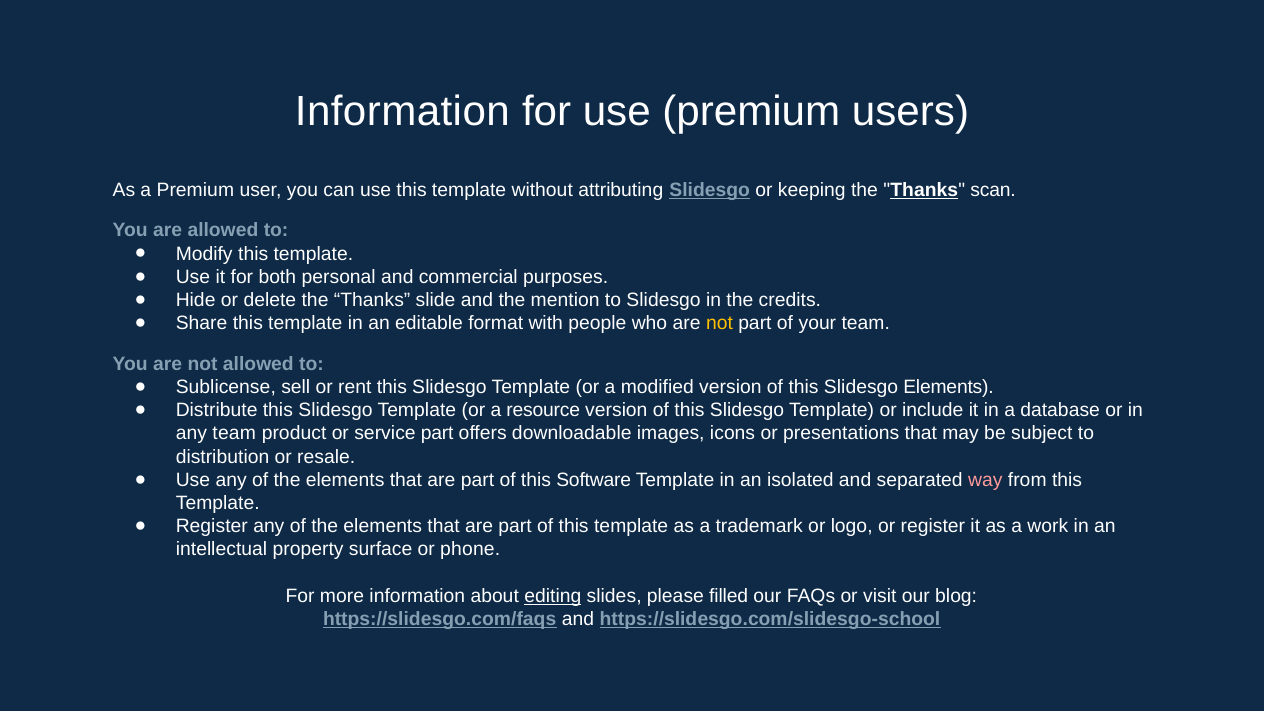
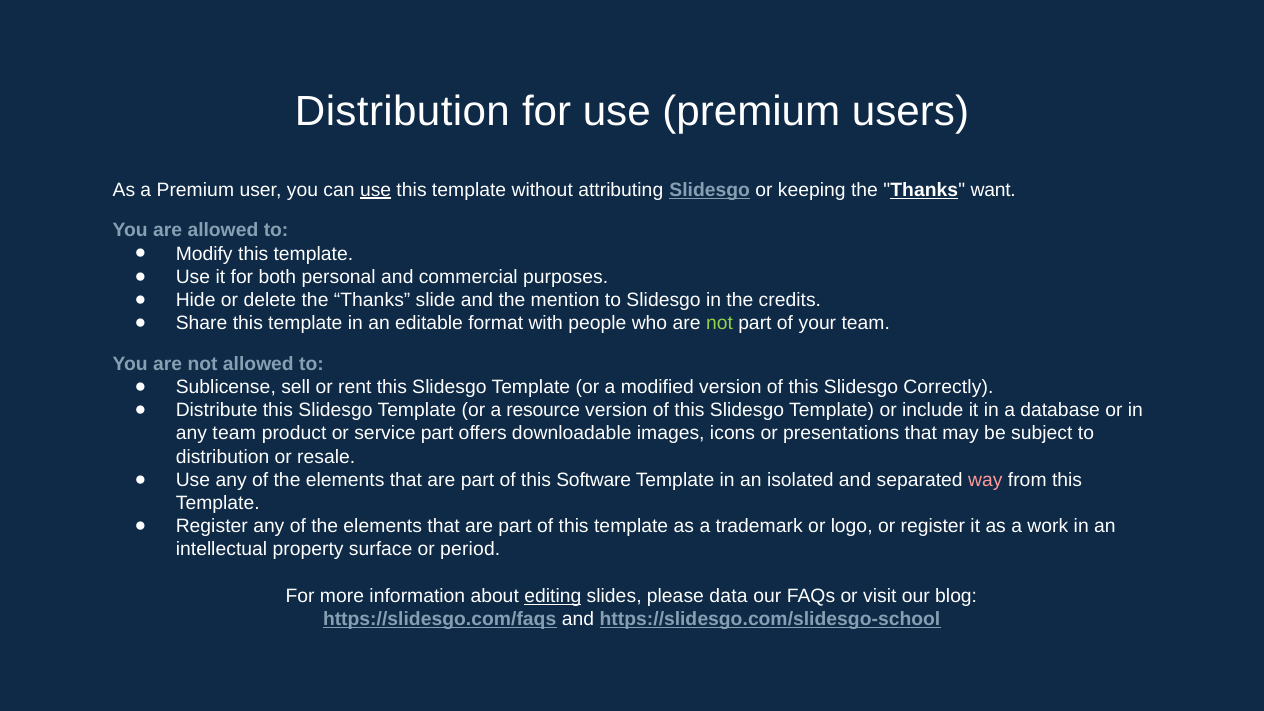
Information: Information -> Distribution (402, 112)
use underline: none -> present (376, 190)
scan: scan -> want (993, 190)
not colour: yellow -> light green (719, 323)
Slidesgo Elements: Elements -> Correctly (948, 387)
phone: phone -> period (470, 550)
filled: filled -> data (729, 596)
